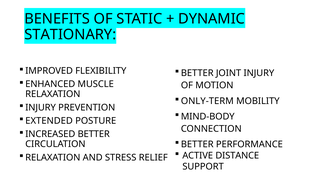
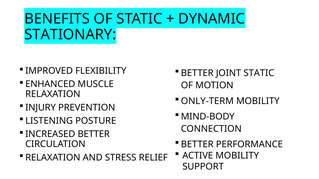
JOINT INJURY: INJURY -> STATIC (259, 73)
EXTENDED: EXTENDED -> LISTENING (49, 121)
ACTIVE DISTANCE: DISTANCE -> MOBILITY (237, 156)
